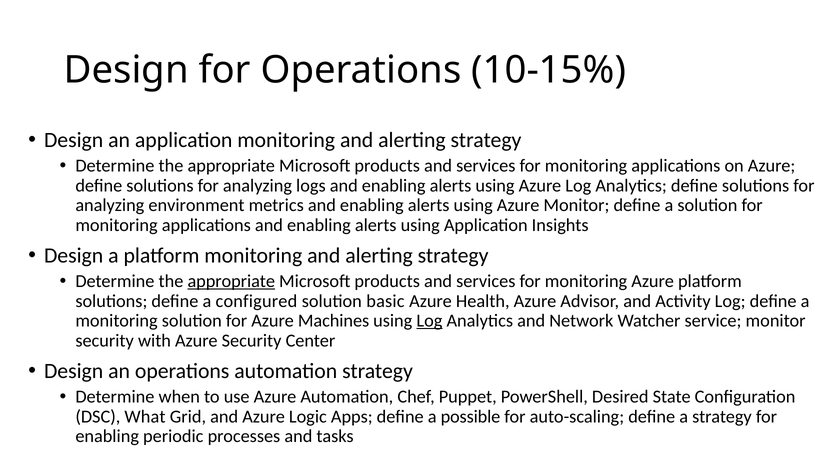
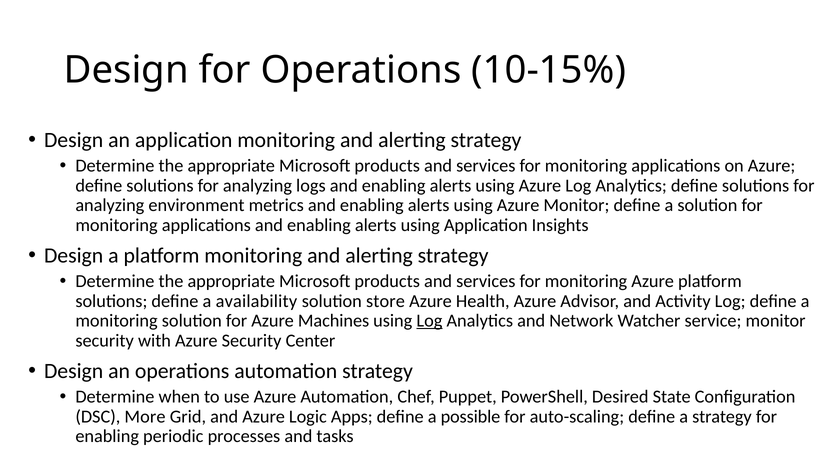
appropriate underline: present -> none (231, 281)
configured: configured -> availability (256, 301)
basic: basic -> store (385, 301)
What: What -> More (145, 417)
